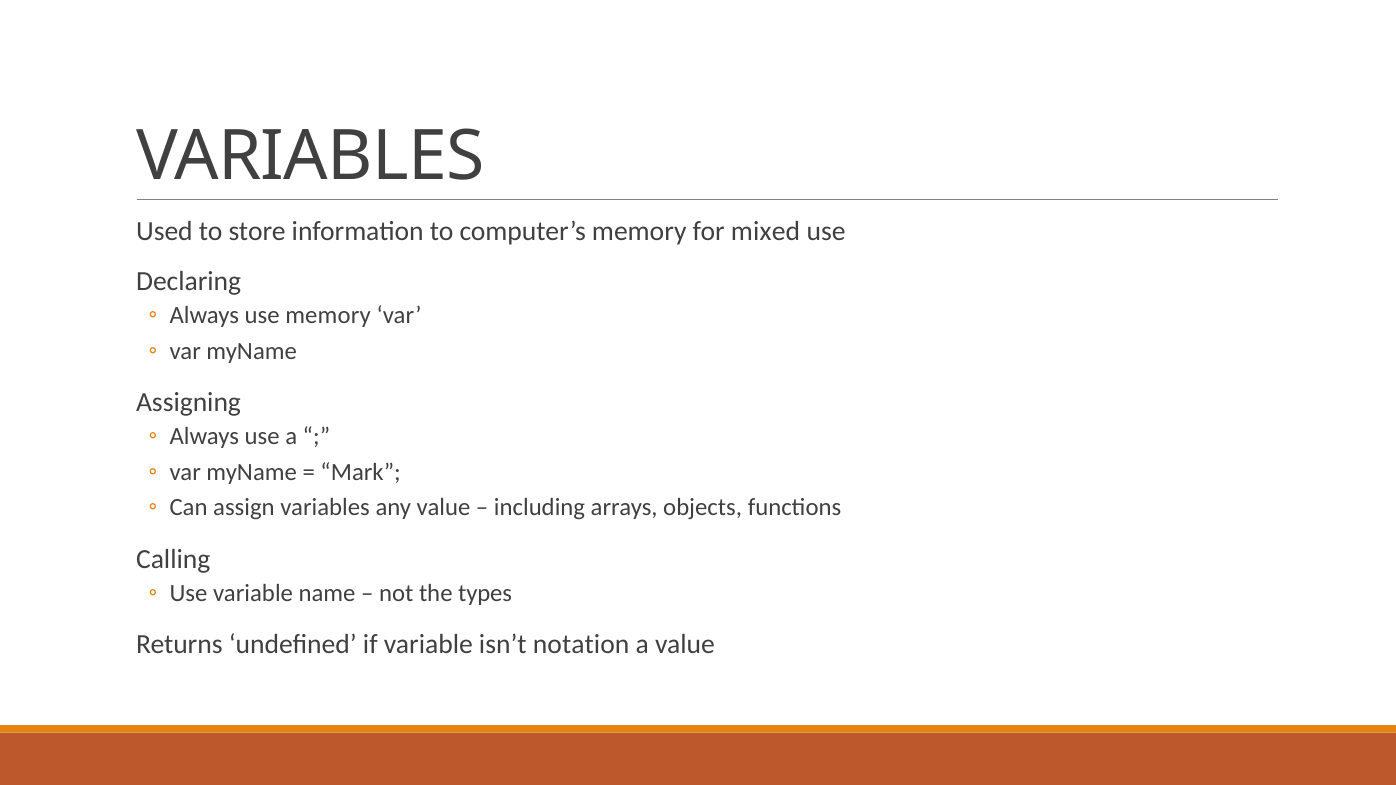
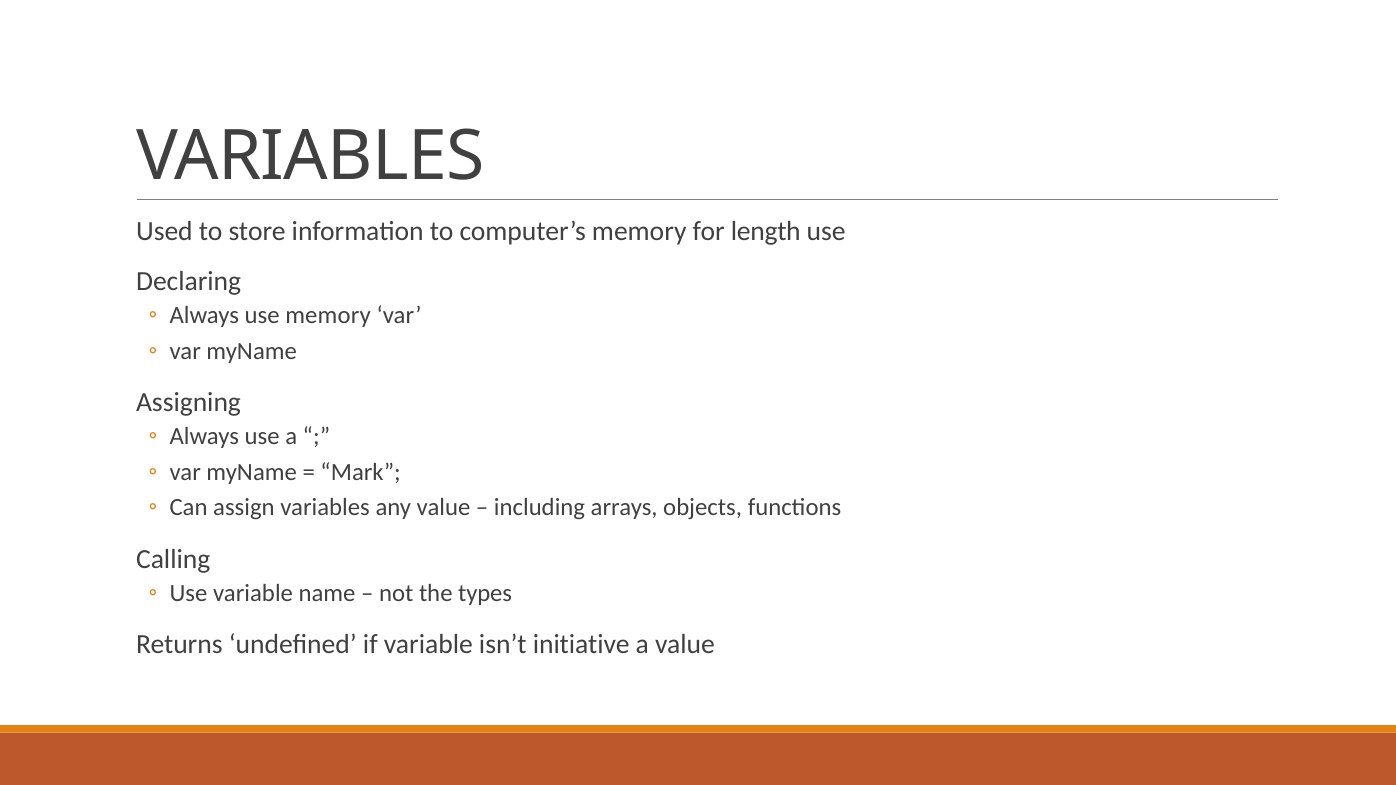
mixed: mixed -> length (766, 231)
notation: notation -> initiative (581, 645)
